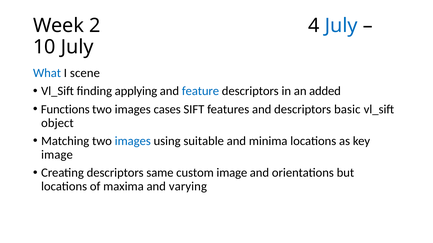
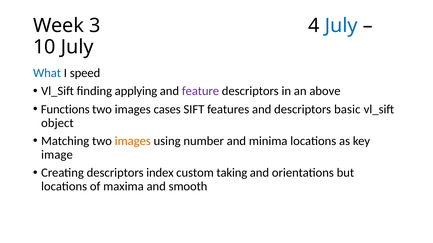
2: 2 -> 3 (95, 26)
scene: scene -> speed (85, 73)
feature colour: blue -> purple (200, 91)
added: added -> above (325, 91)
images colour: blue -> orange (133, 141)
suitable: suitable -> number (204, 141)
same: same -> index (160, 173)
custom image: image -> taking (232, 173)
varying: varying -> smooth (188, 187)
